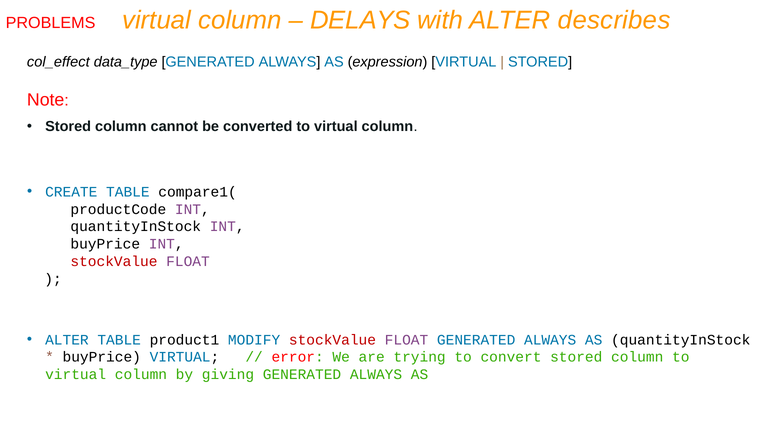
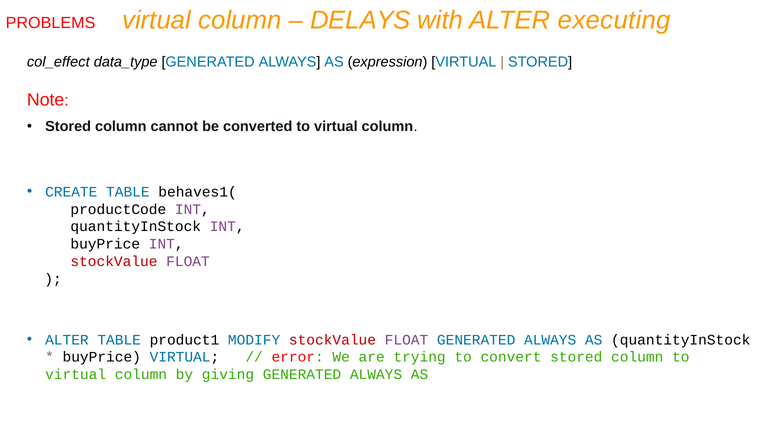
describes: describes -> executing (614, 20)
compare1(: compare1( -> behaves1( (198, 192)
